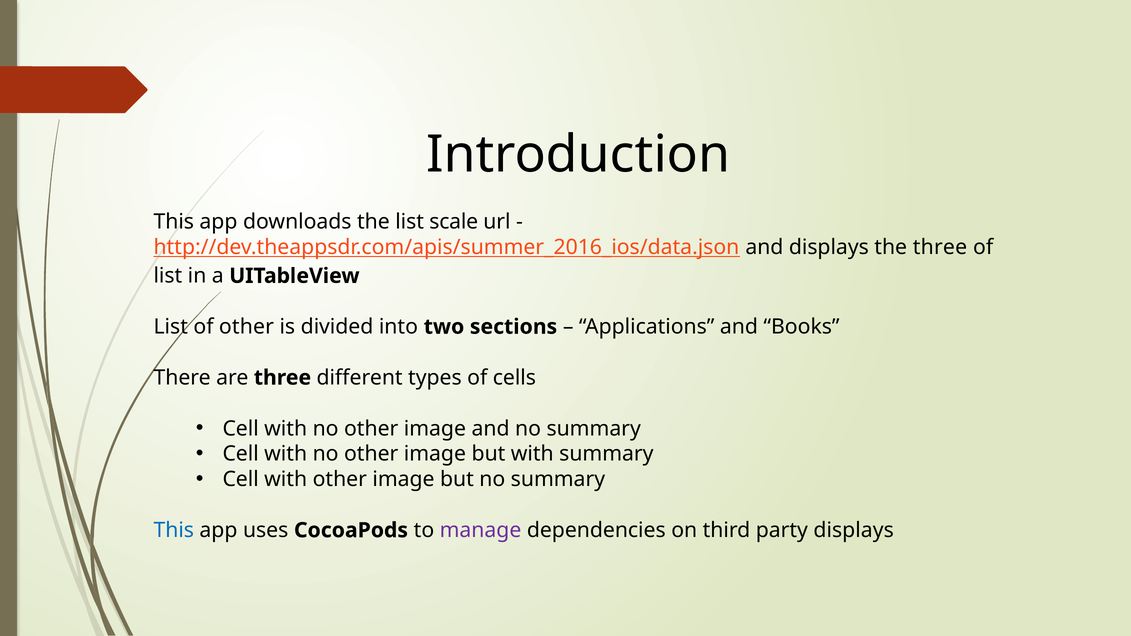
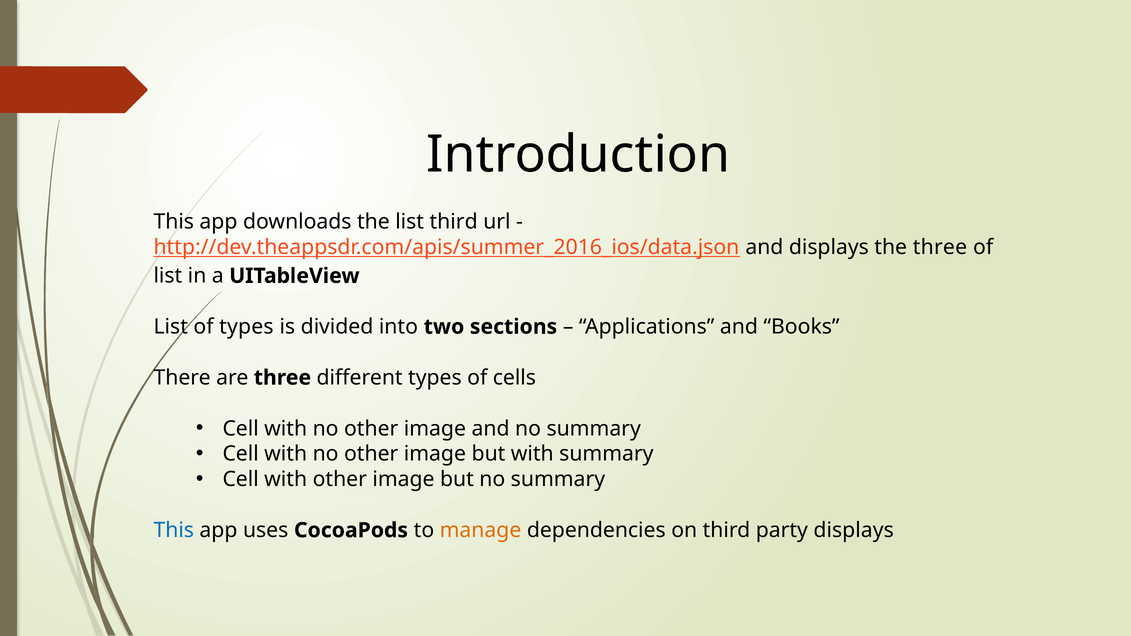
list scale: scale -> third (454, 222)
of other: other -> types (246, 327)
manage colour: purple -> orange (481, 530)
